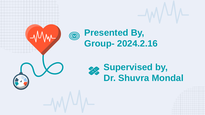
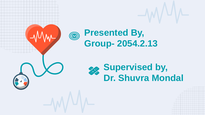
2024.2.16: 2024.2.16 -> 2054.2.13 (137, 44)
